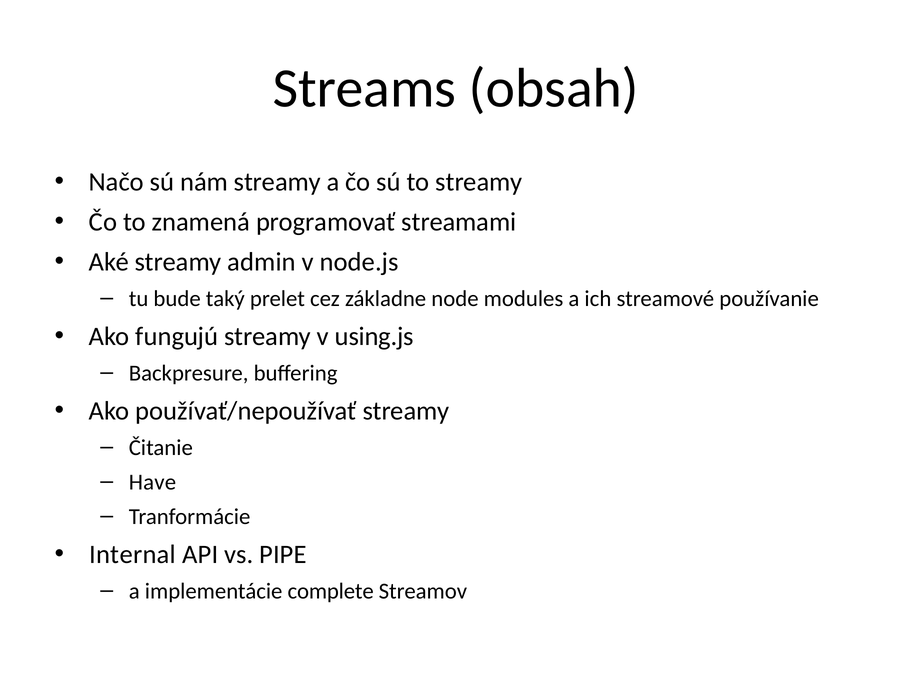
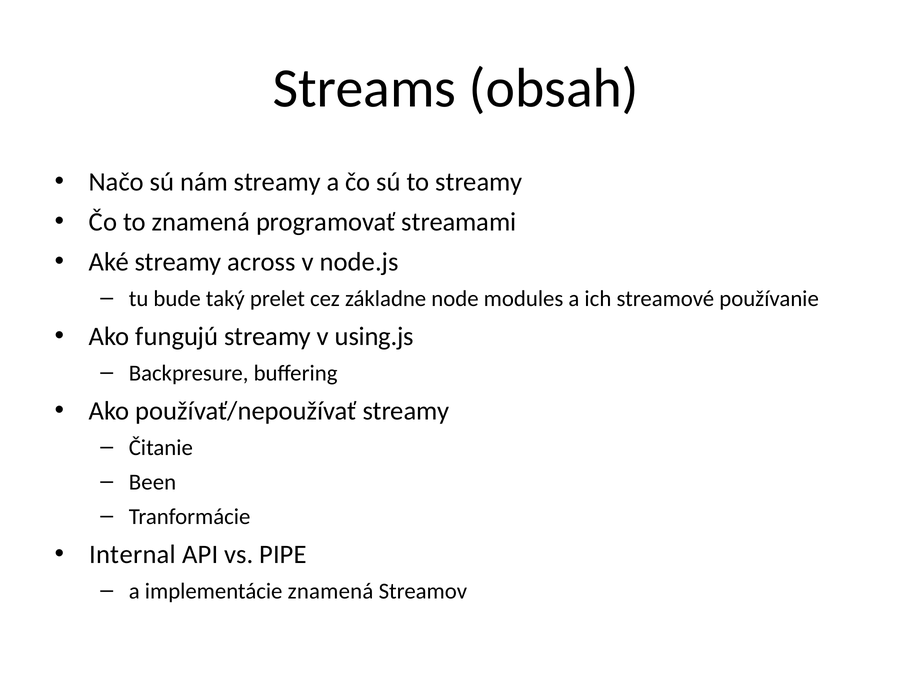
admin: admin -> across (262, 262)
Have: Have -> Been (153, 482)
implementácie complete: complete -> znamená (330, 591)
